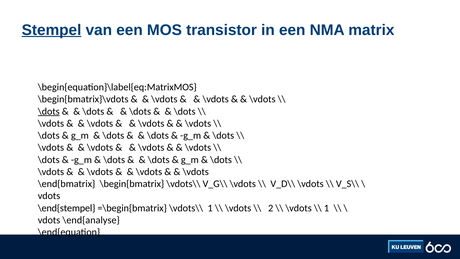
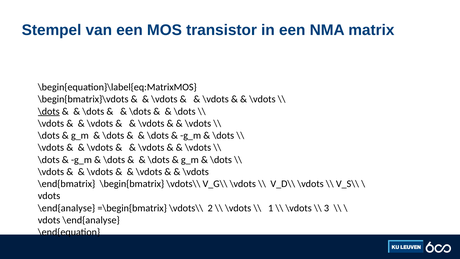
Stempel underline: present -> none (52, 30)
\end{stempel: \end{stempel -> \end{analyse (67, 208)
\vdots\\ 1: 1 -> 2 (210, 208)
2: 2 -> 1 (271, 208)
1: 1 -> 3 (327, 208)
